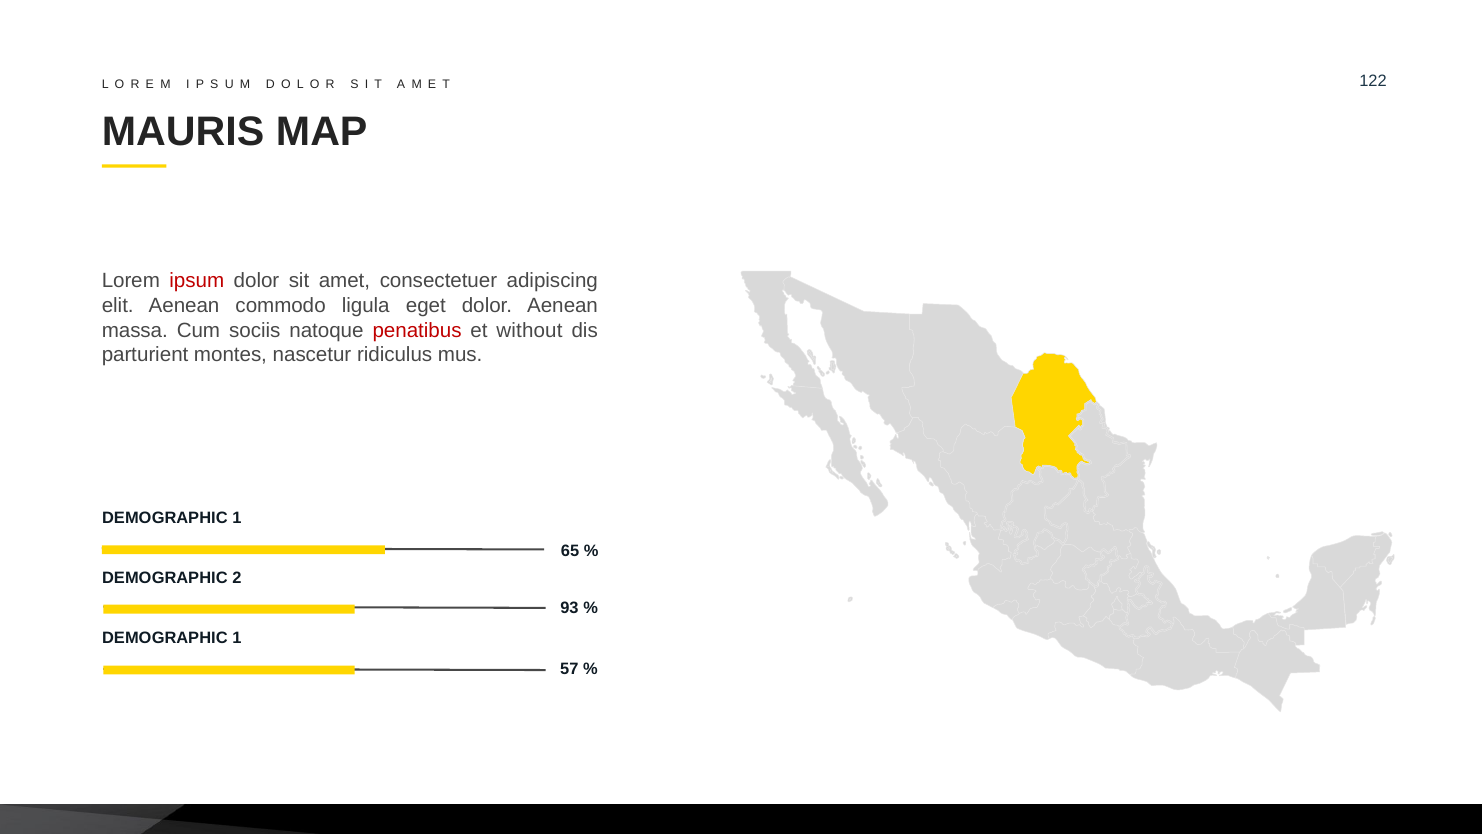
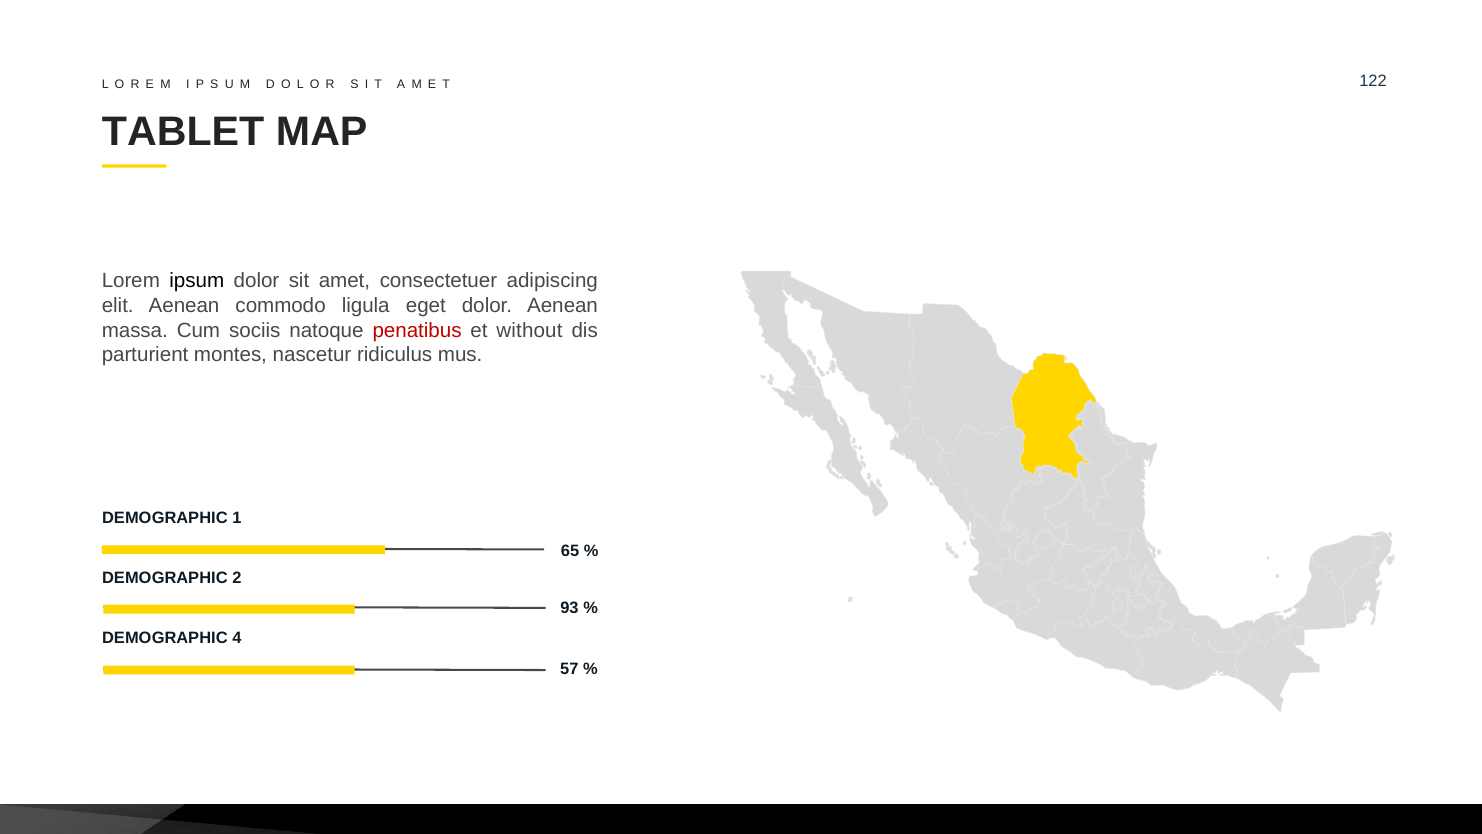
MAURIS: MAURIS -> TABLET (183, 132)
ipsum colour: red -> black (197, 281)
1: 1 -> 4 (237, 638)
